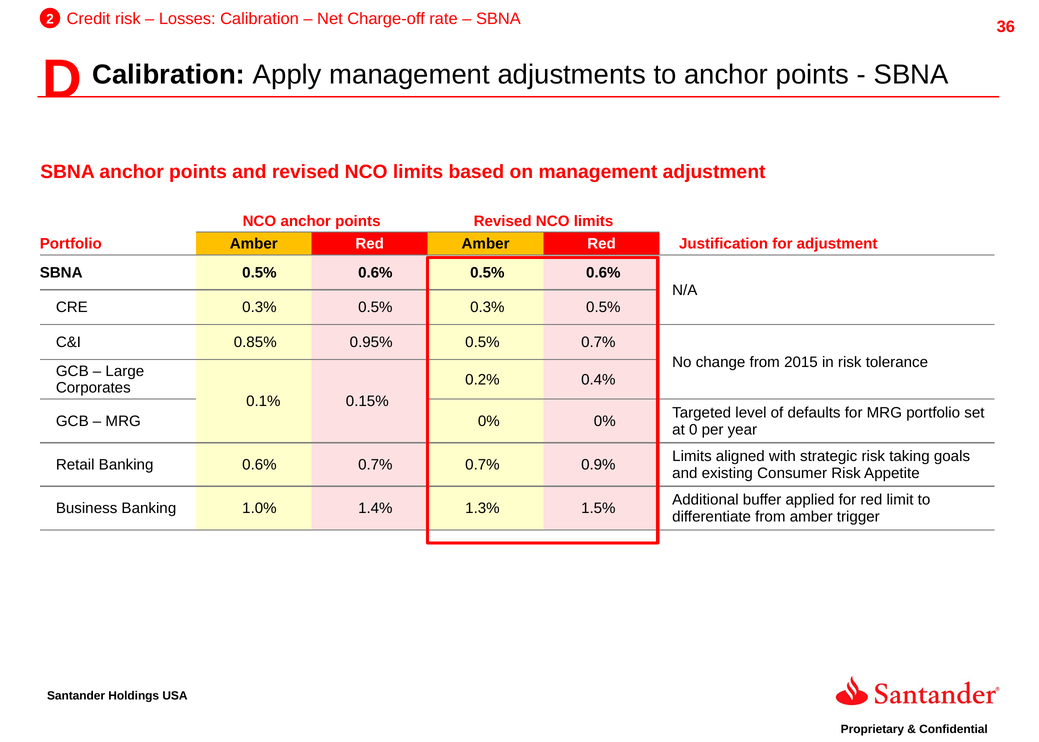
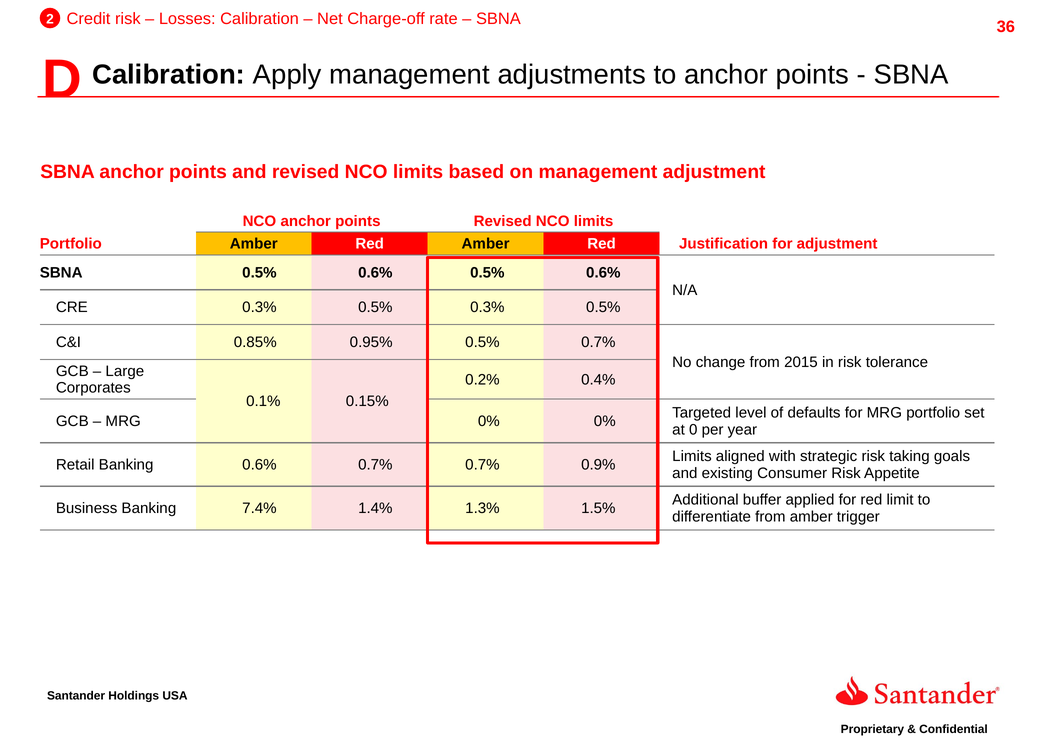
1.0%: 1.0% -> 7.4% (259, 508)
